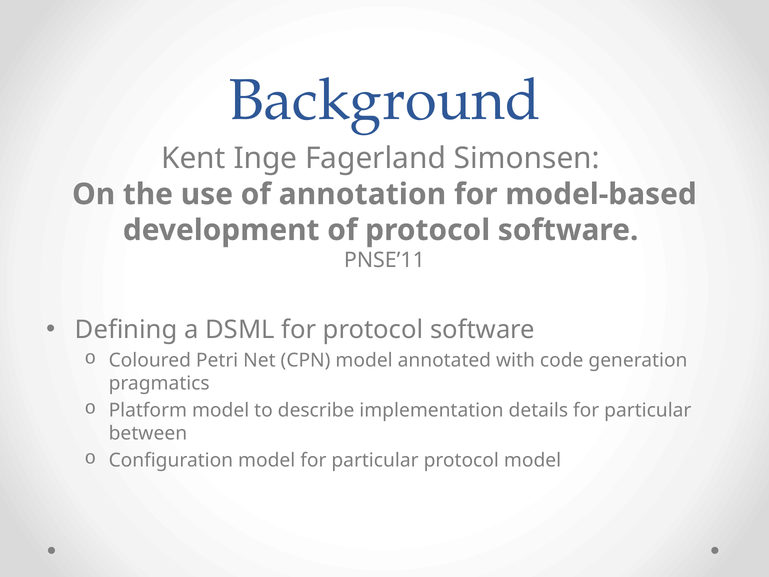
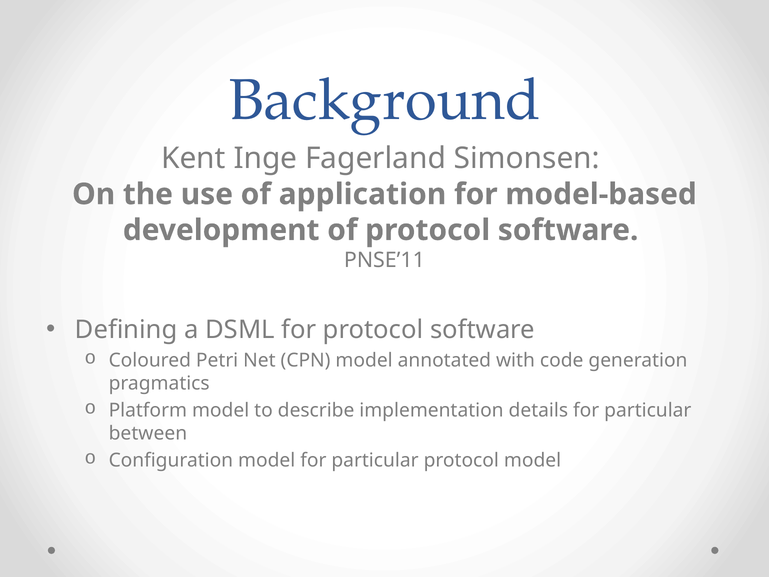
annotation: annotation -> application (362, 194)
